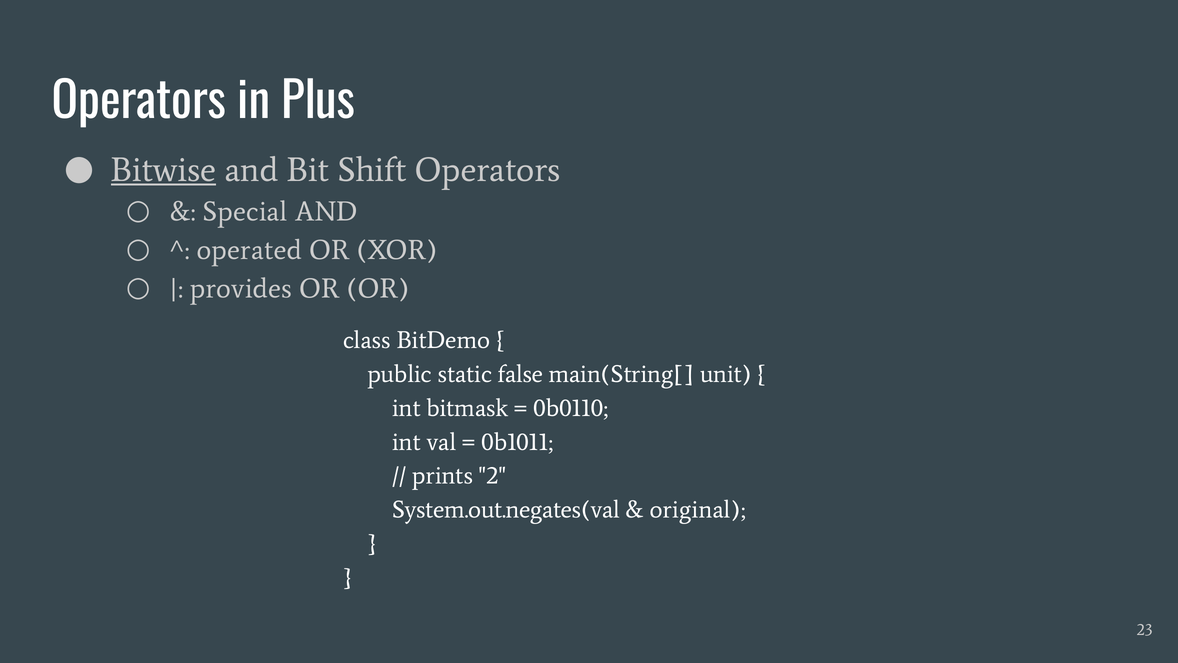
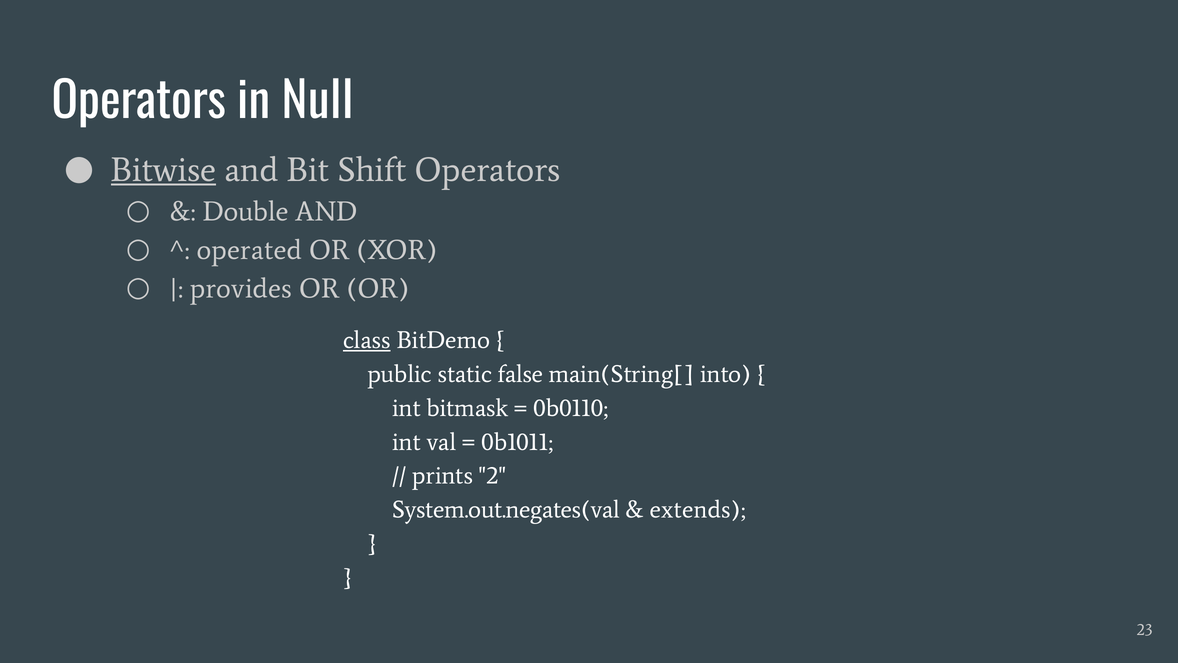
Plus: Plus -> Null (318, 102)
Special: Special -> Double (245, 212)
class underline: none -> present (367, 340)
unit: unit -> into (726, 374)
original: original -> extends (698, 509)
